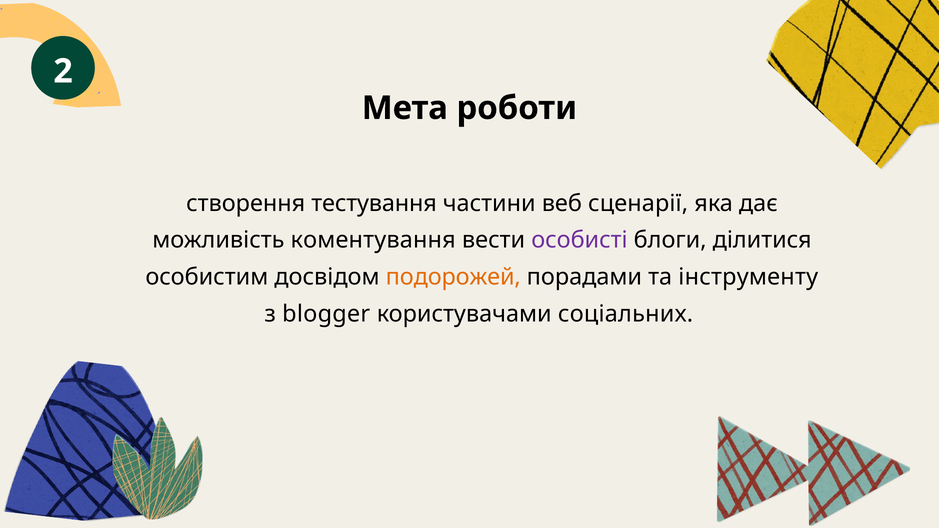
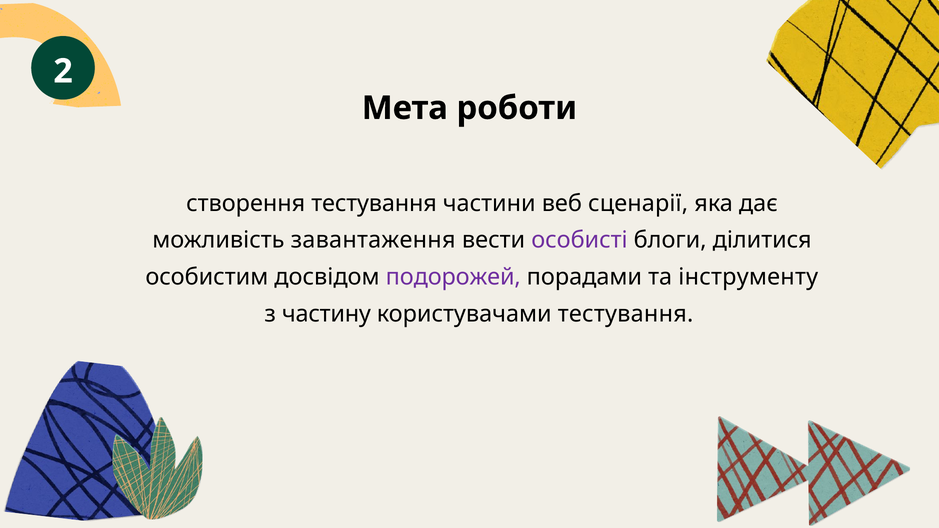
коментування: коментування -> завантаження (373, 240)
подорожей colour: orange -> purple (453, 277)
blogger: blogger -> частину (326, 314)
користувачами соціальних: соціальних -> тестування (626, 314)
